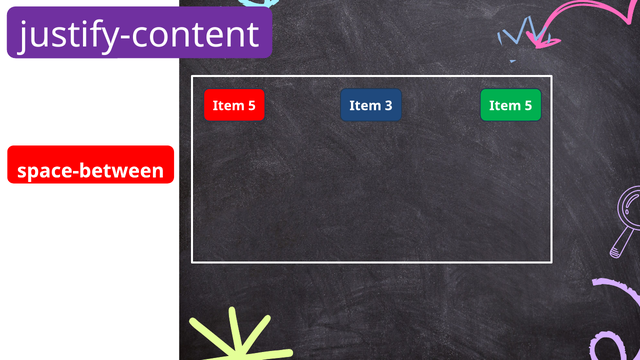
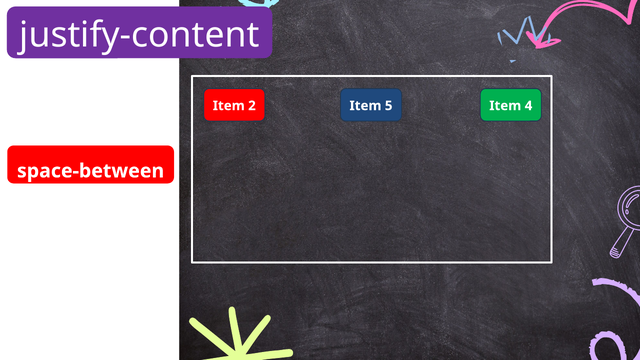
5: 5 -> 2 (252, 106)
3: 3 -> 5 (389, 106)
5: 5 -> 4 (528, 106)
